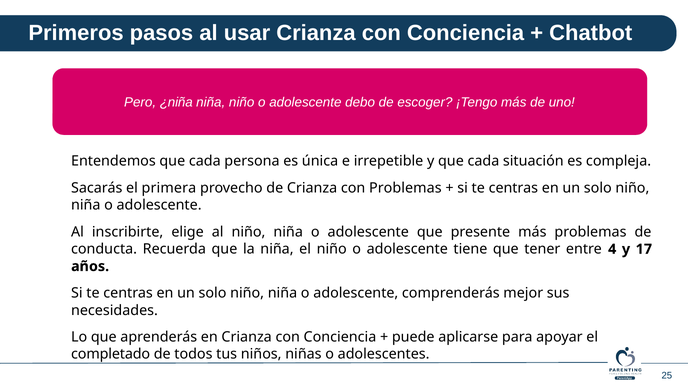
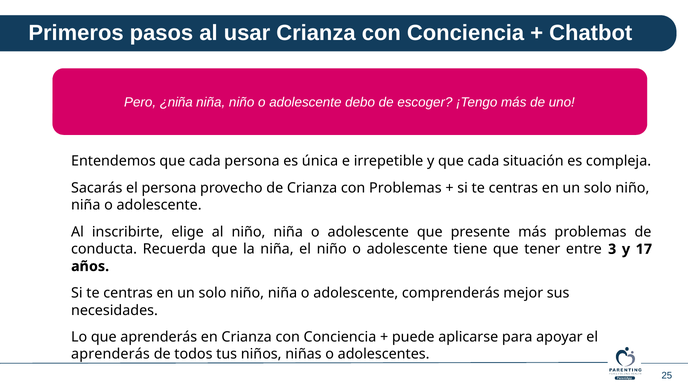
el primera: primera -> persona (169, 188)
4: 4 -> 3 (612, 249)
completado: completado -> aprenderás (110, 354)
